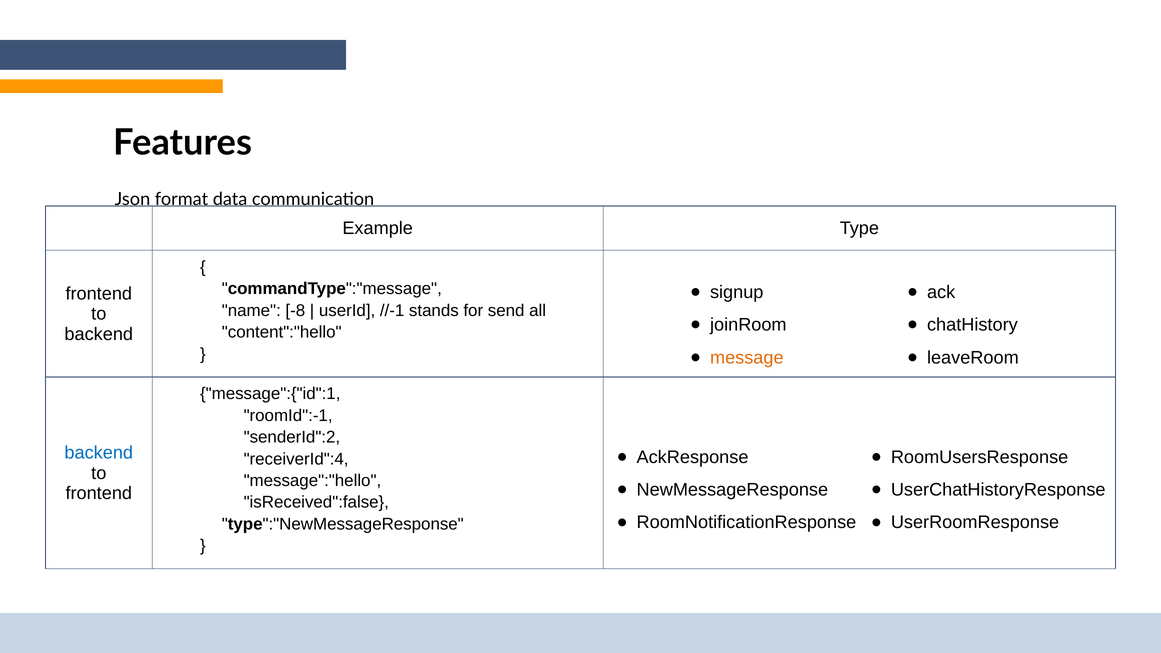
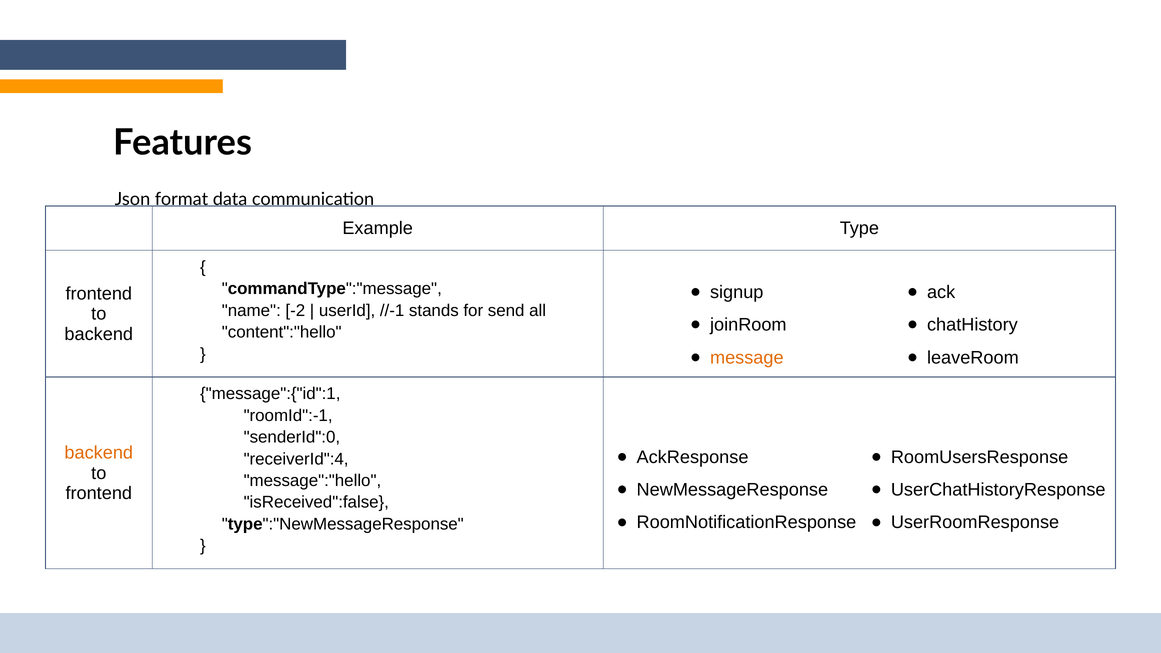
-8: -8 -> -2 (295, 311)
senderId":2: senderId":2 -> senderId":0 (292, 437)
backend colour: blue -> orange (99, 453)
